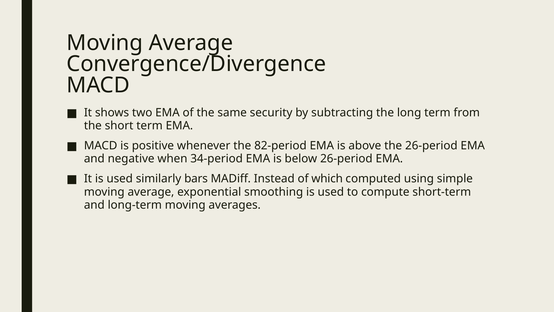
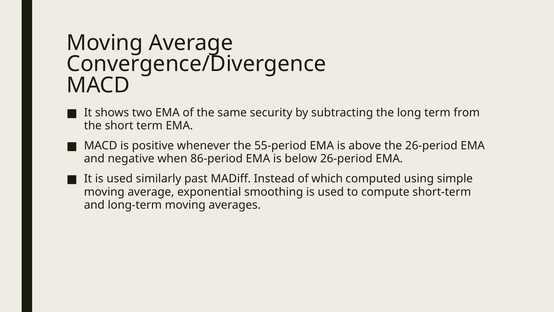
82-period: 82-period -> 55-period (280, 146)
34-period: 34-period -> 86-period (217, 159)
bars: bars -> past (196, 179)
